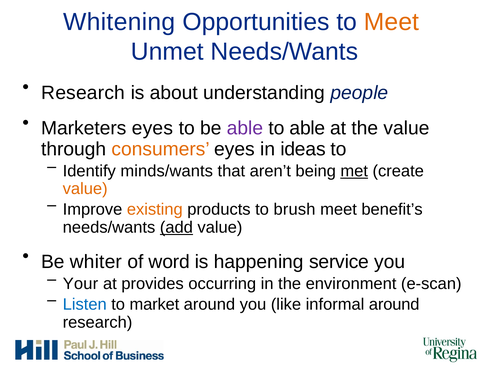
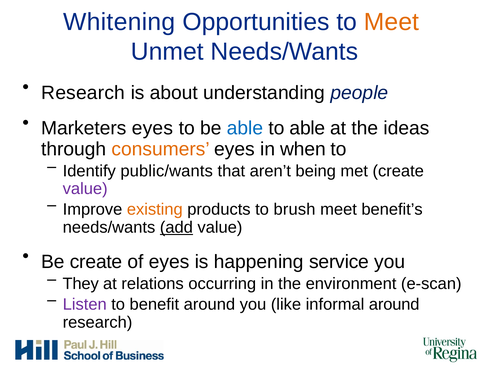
able colour: purple -> blue (245, 128)
the value: value -> ideas (407, 128)
ideas: ideas -> when (303, 149)
minds/wants: minds/wants -> public/wants (167, 171)
met underline: present -> none (354, 171)
value colour: orange -> purple (85, 189)
Be whiter: whiter -> create (96, 262)
of word: word -> eyes (169, 262)
Your: Your -> They (81, 284)
provides: provides -> relations (153, 284)
Listen colour: blue -> purple (85, 305)
market: market -> benefit (154, 305)
